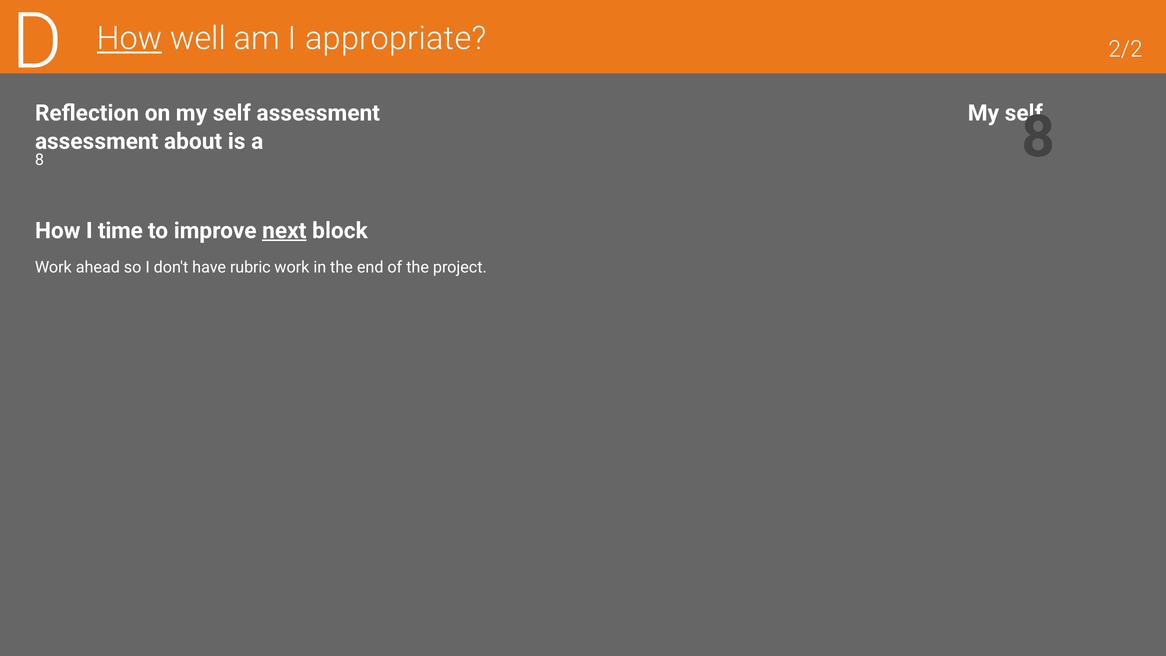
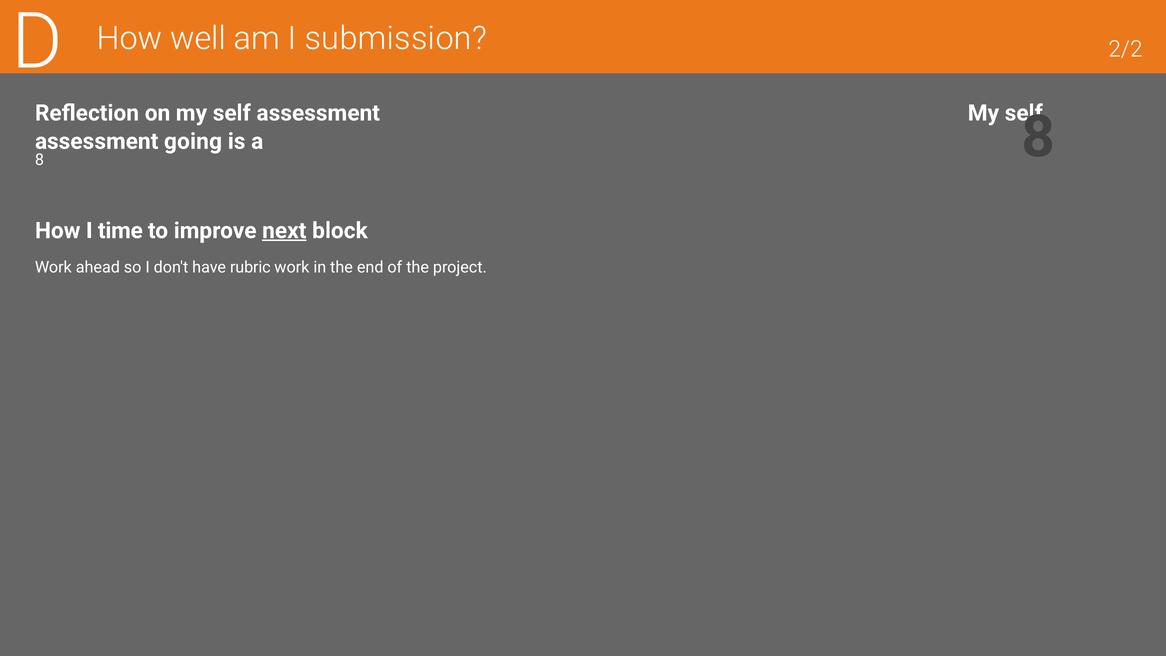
How underline: present -> none (129, 39)
appropriate: appropriate -> submission (396, 39)
about: about -> going (193, 141)
